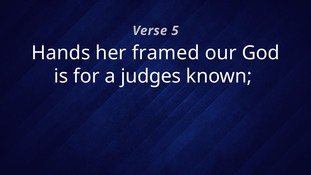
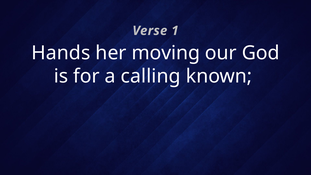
5: 5 -> 1 (175, 31)
framed: framed -> moving (166, 53)
judges: judges -> calling (151, 76)
